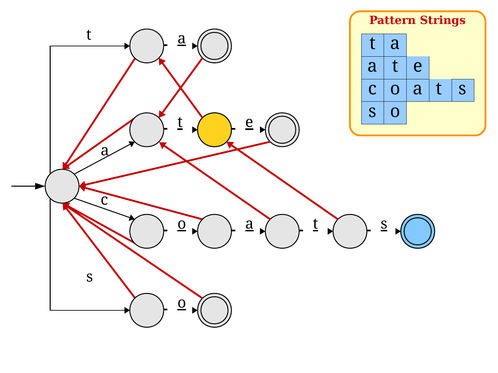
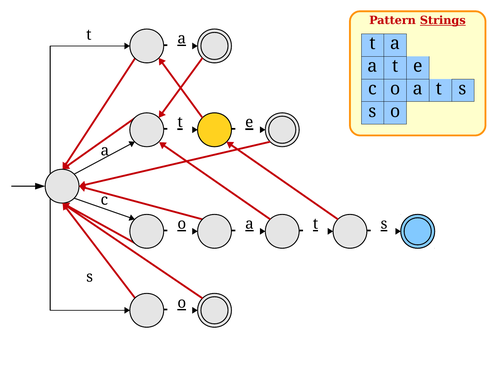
Strings underline: none -> present (443, 20)
